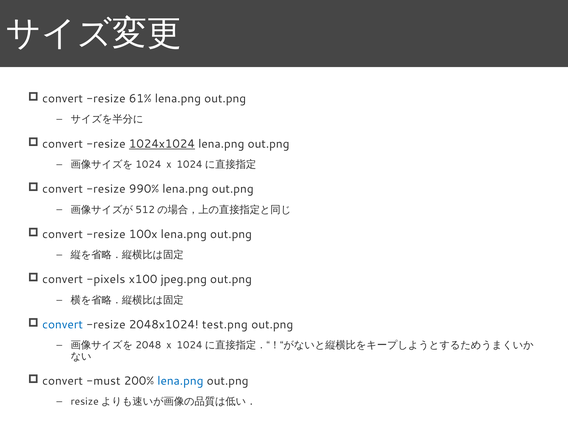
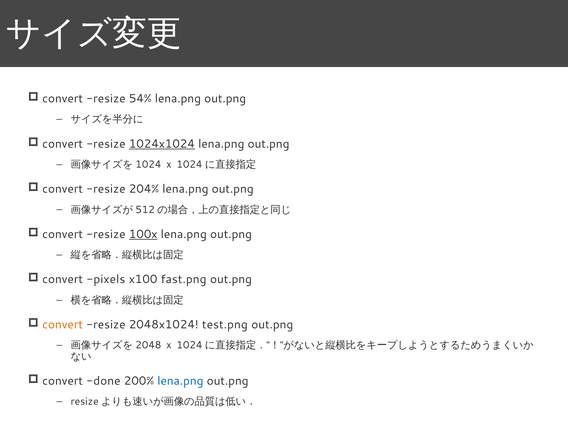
61%: 61% -> 54% (140, 99)
990%: 990% -> 204% (144, 189)
100x underline: none -> present (143, 234)
jpeg.png: jpeg.png -> fast.png (184, 279)
convert colour: blue -> orange (63, 325)
must: must -> done (103, 381)
